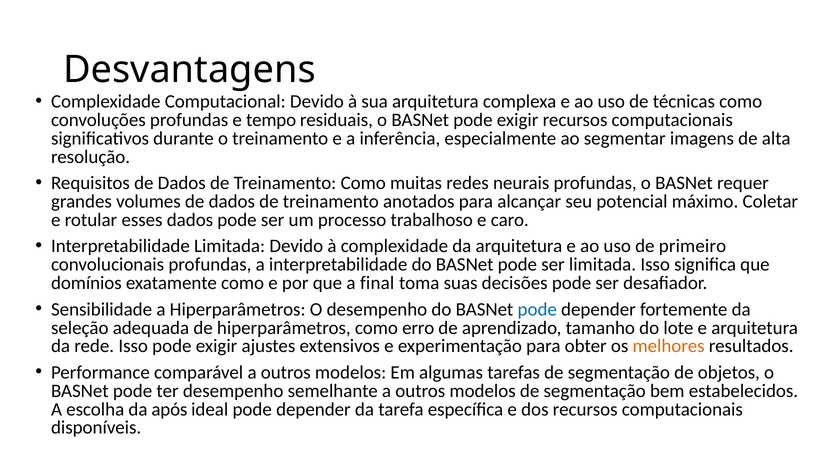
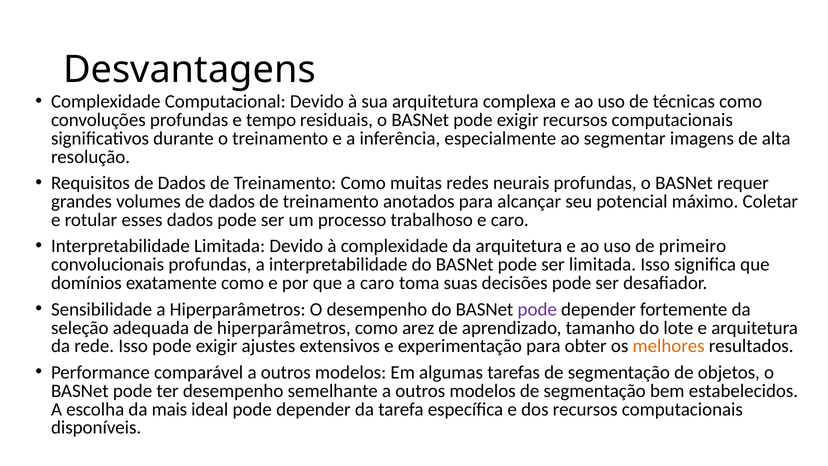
a final: final -> caro (377, 283)
pode colour: blue -> purple (537, 309)
erro: erro -> arez (418, 328)
após: após -> mais (169, 409)
